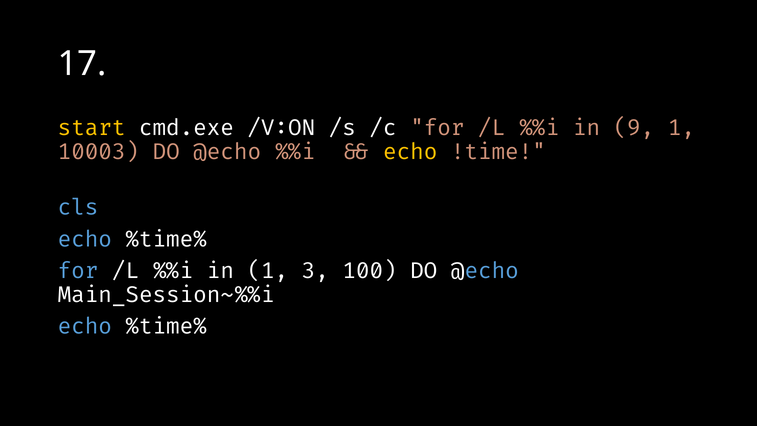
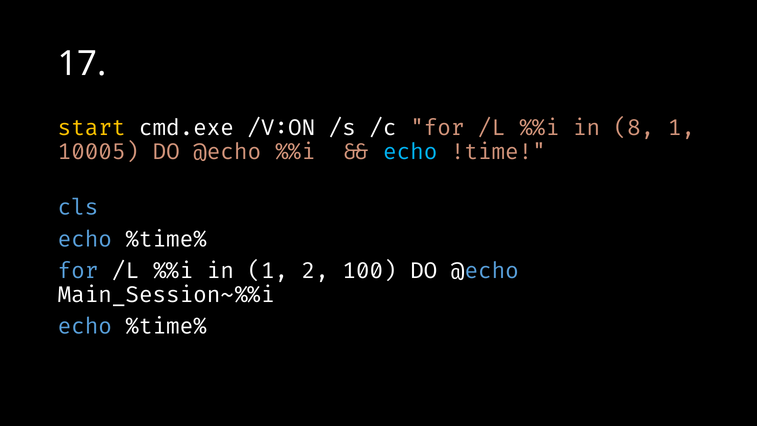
9: 9 -> 8 (634, 128)
10003: 10003 -> 10005 (98, 152)
echo colour: yellow -> light blue (410, 152)
3: 3 -> 2 (315, 271)
